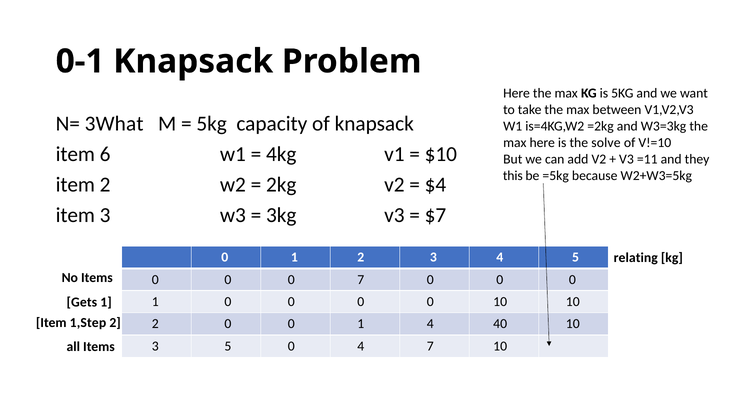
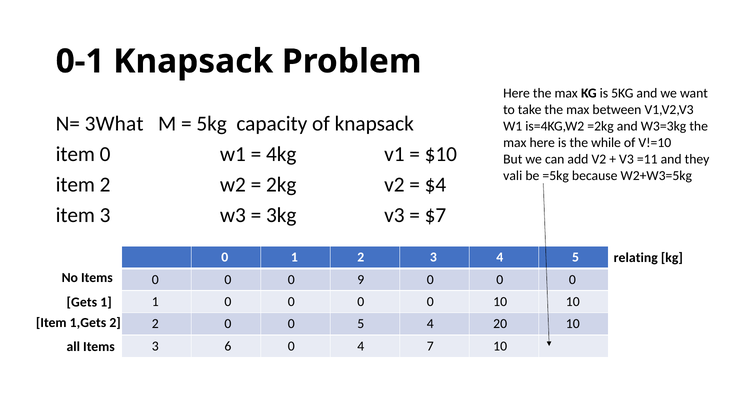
solve: solve -> while (606, 143)
item 6: 6 -> 0 (105, 154)
this: this -> vali (513, 176)
0 7: 7 -> 9 (361, 279)
1,Step: 1,Step -> 1,Gets (88, 322)
2 0 0 1: 1 -> 5 (361, 324)
40: 40 -> 20 (500, 324)
3 5: 5 -> 6 (228, 346)
